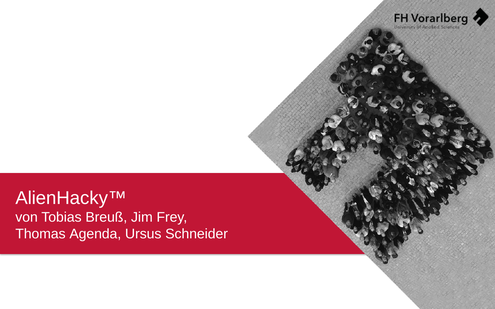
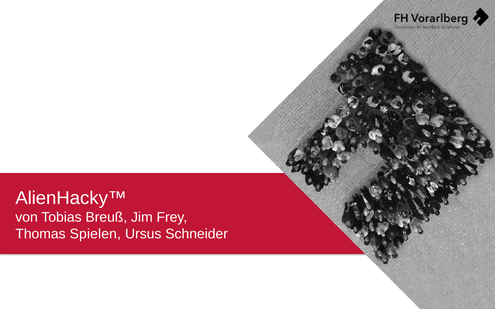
Agenda: Agenda -> Spielen (95, 234)
